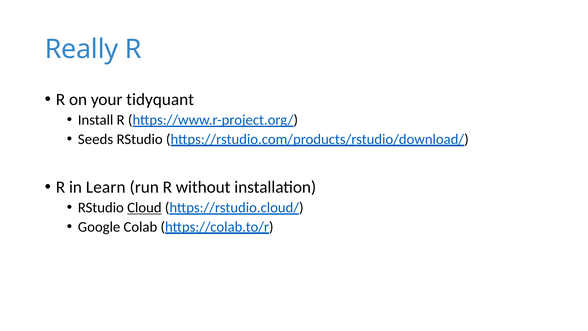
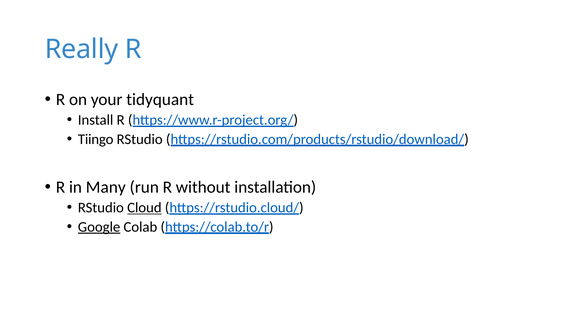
Seeds: Seeds -> Tiingo (96, 139)
Learn: Learn -> Many (106, 187)
Google underline: none -> present (99, 227)
